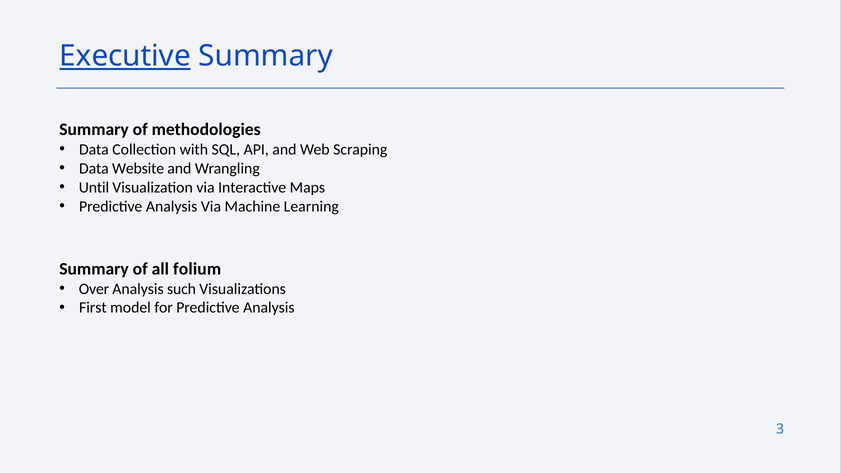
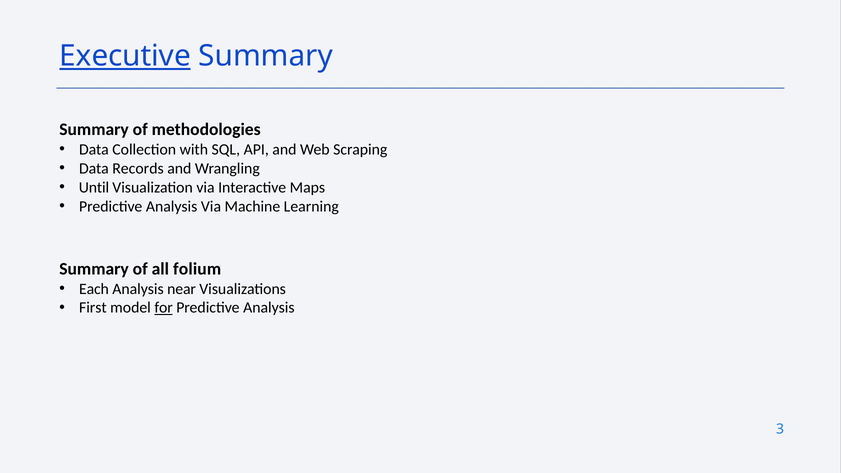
Website: Website -> Records (138, 168)
Over: Over -> Each (94, 289)
such: such -> near (182, 289)
for underline: none -> present (164, 308)
